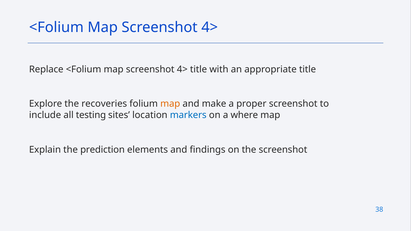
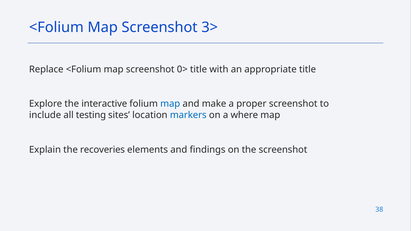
4>: 4> -> 3> (210, 27)
4>: 4> -> 0> (182, 69)
recoveries: recoveries -> interactive (104, 104)
map colour: orange -> blue (170, 104)
prediction: prediction -> recoveries (103, 150)
